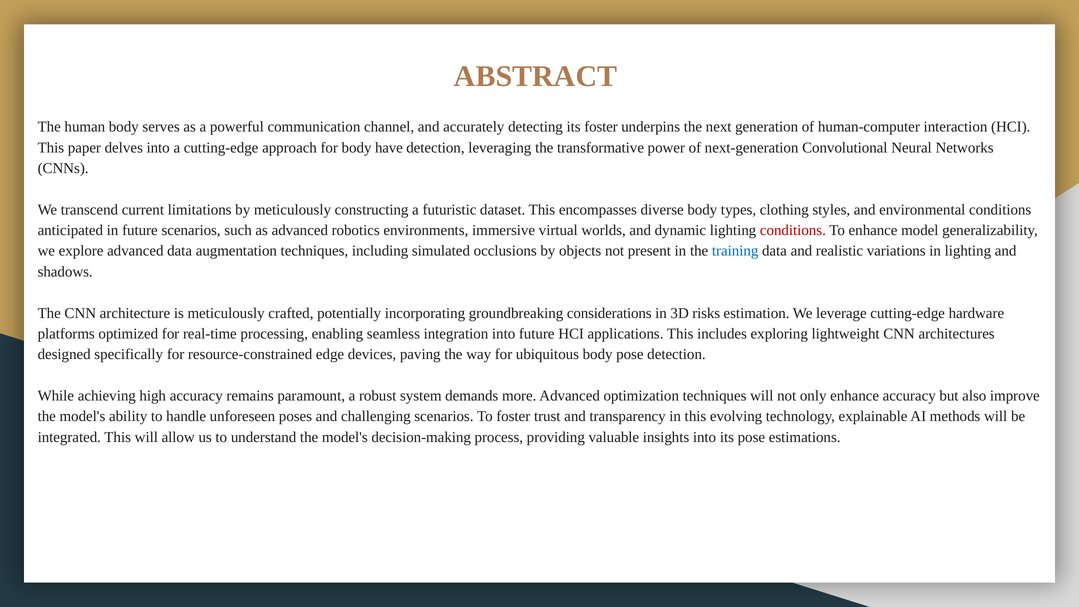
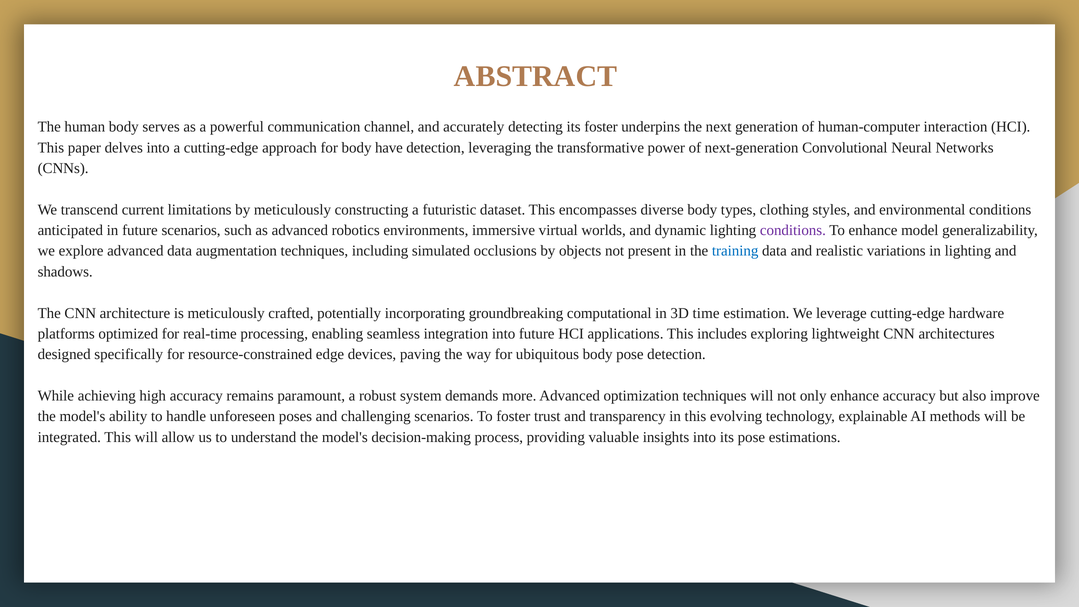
conditions colour: red -> purple (793, 230)
considerations: considerations -> computational (609, 313)
risks: risks -> time (706, 313)
